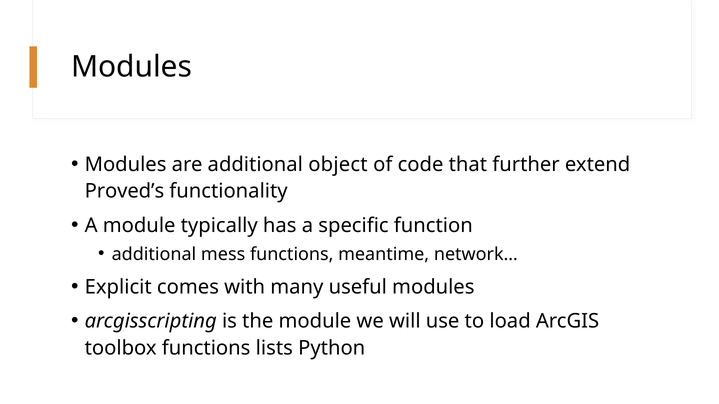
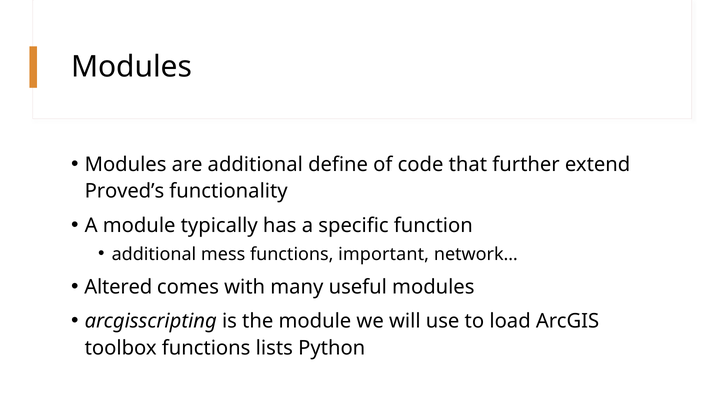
object: object -> define (338, 165)
meantime: meantime -> important (384, 254)
Explicit: Explicit -> Altered (118, 287)
